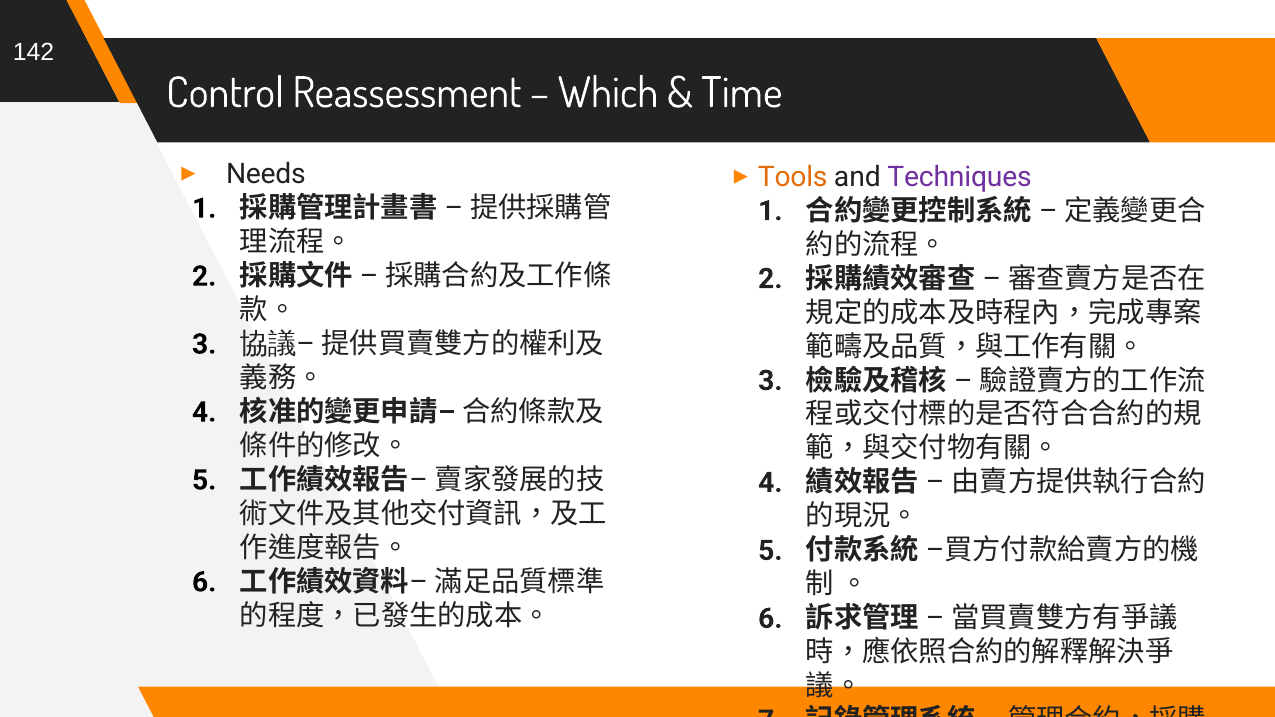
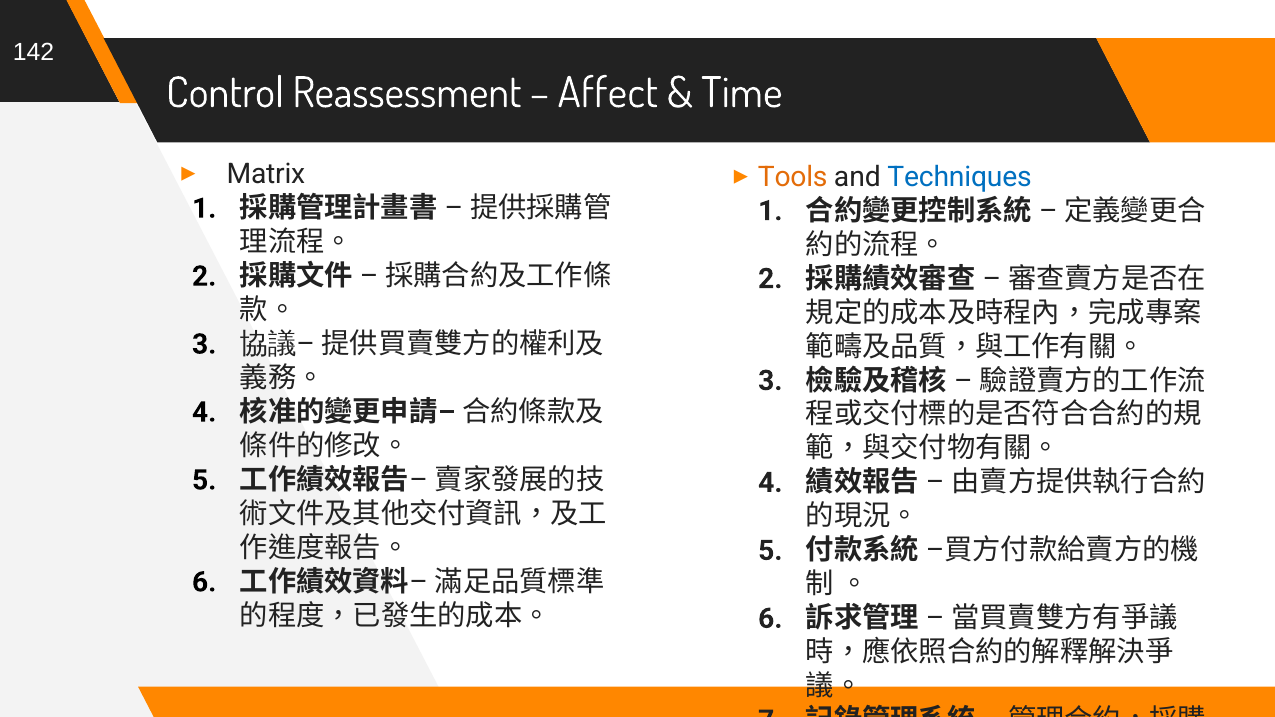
Which: Which -> Affect (608, 93)
Needs: Needs -> Matrix (266, 174)
Techniques colour: purple -> blue (960, 177)
